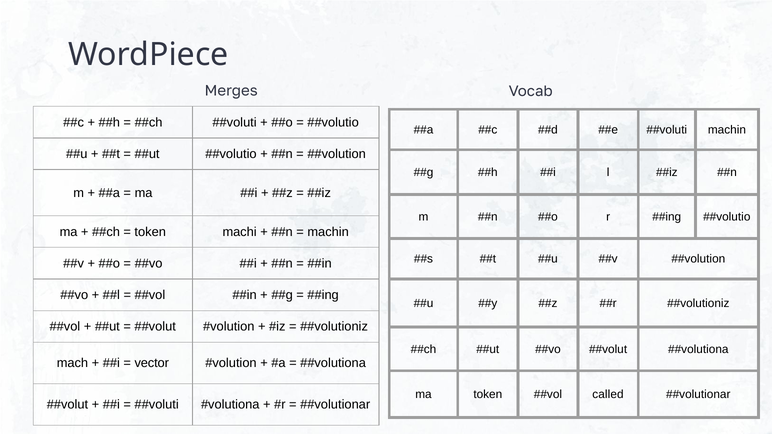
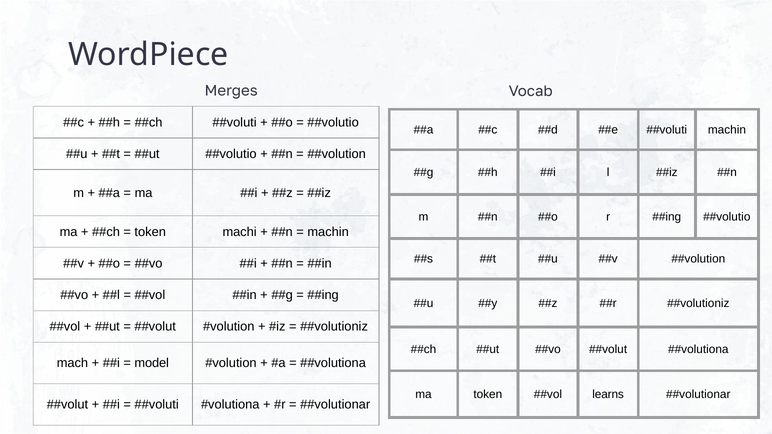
vector: vector -> model (152, 363)
called: called -> learns (608, 395)
